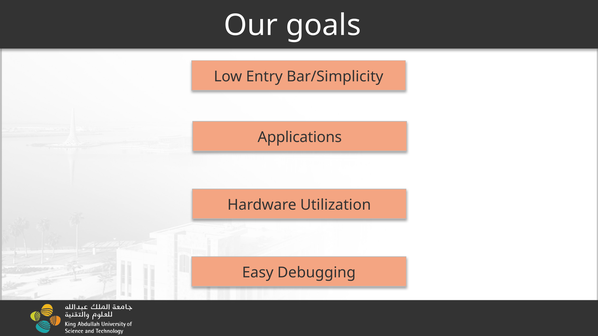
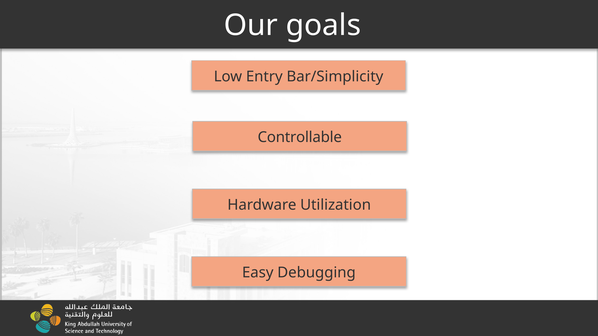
Applications: Applications -> Controllable (300, 137)
